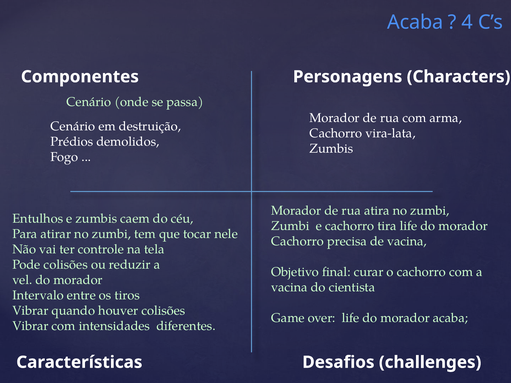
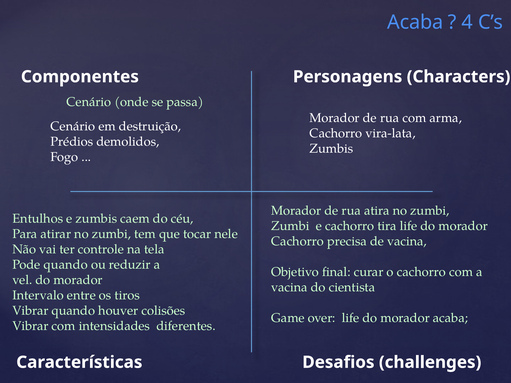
Pode colisões: colisões -> quando (66, 265)
